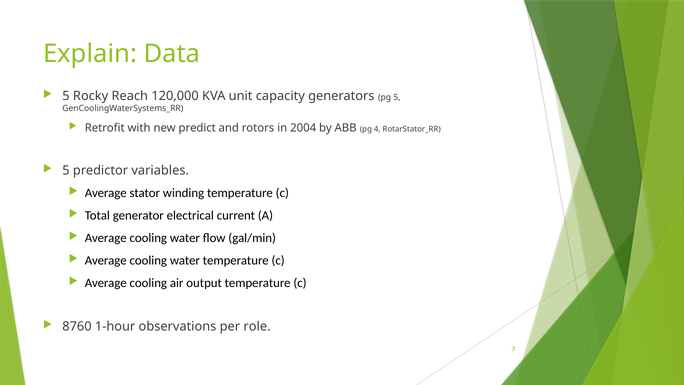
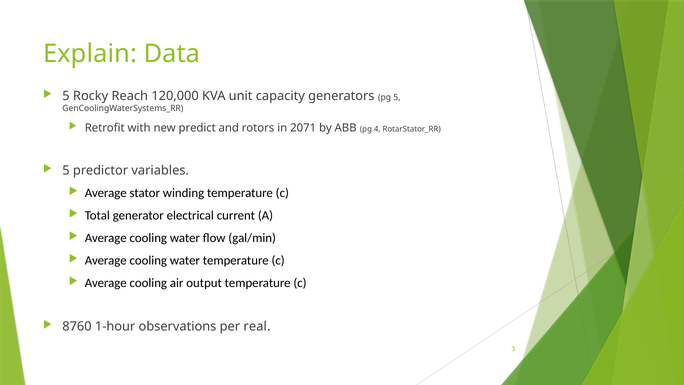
2004: 2004 -> 2071 (303, 128)
role: role -> real (257, 326)
